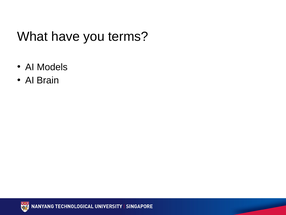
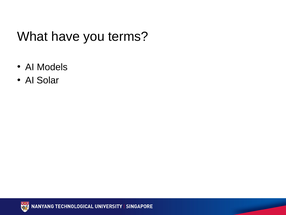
Brain: Brain -> Solar (48, 80)
